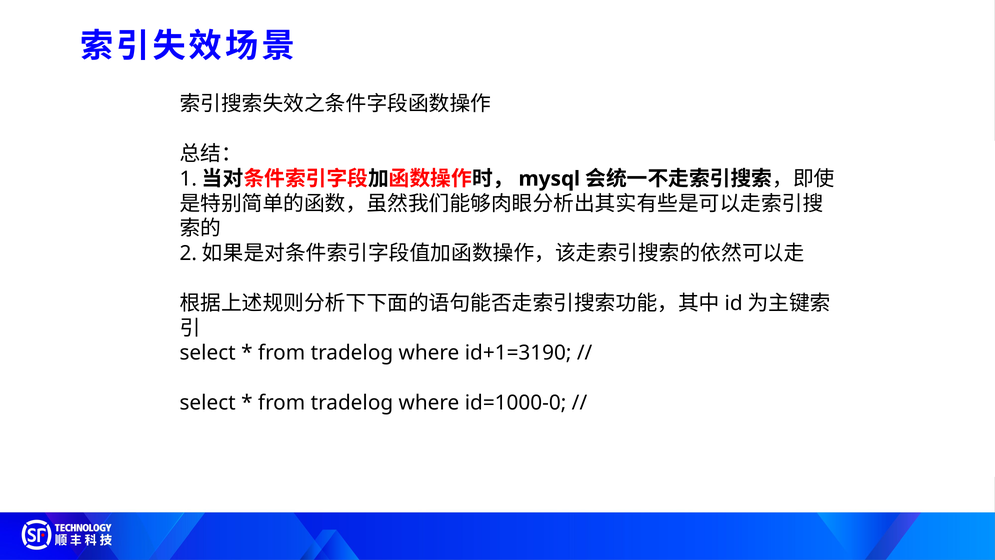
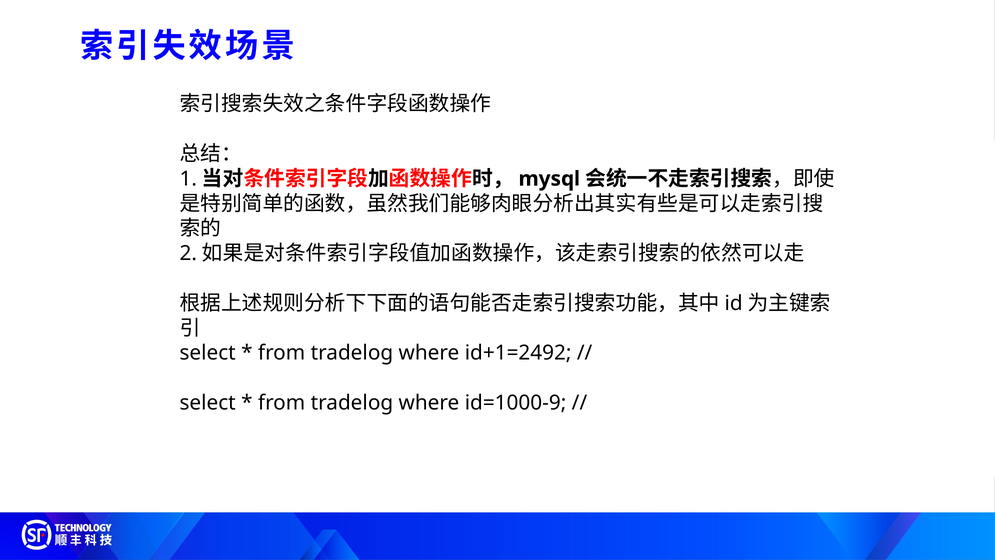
id+1=3190: id+1=3190 -> id+1=2492 (518, 353)
id=1000-0: id=1000-0 -> id=1000-9 (516, 403)
